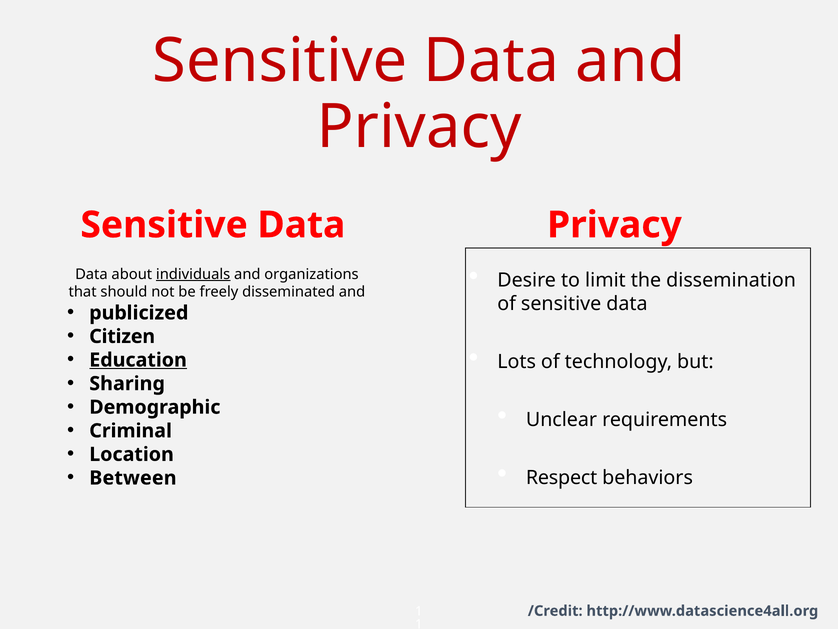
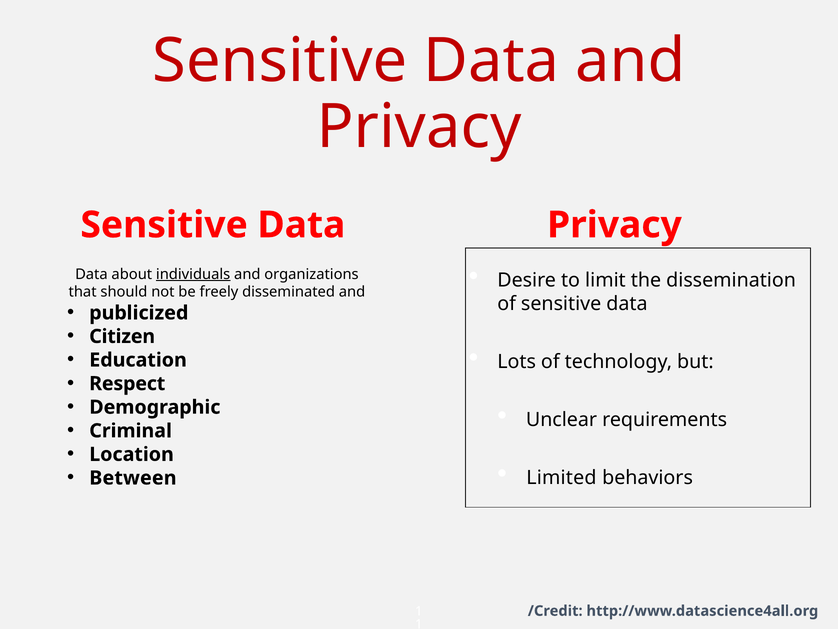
Education underline: present -> none (138, 360)
Sharing: Sharing -> Respect (127, 383)
Respect: Respect -> Limited (561, 477)
